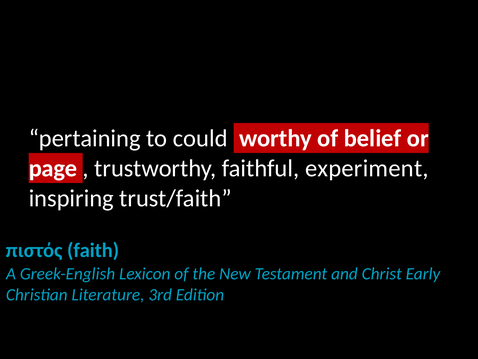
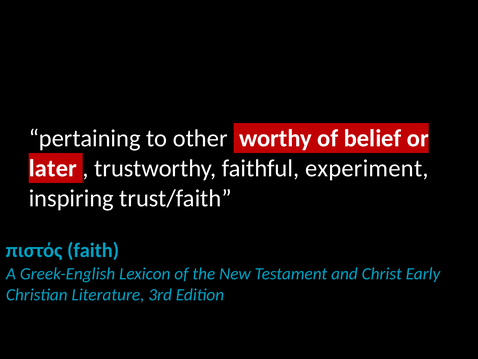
could: could -> other (200, 138)
page: page -> later (53, 168)
